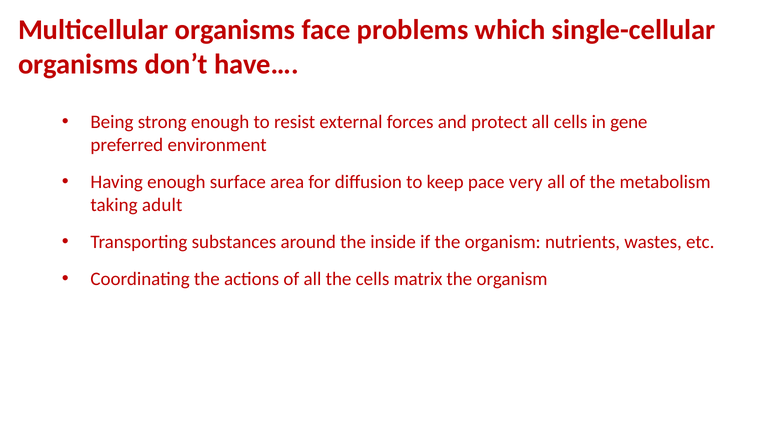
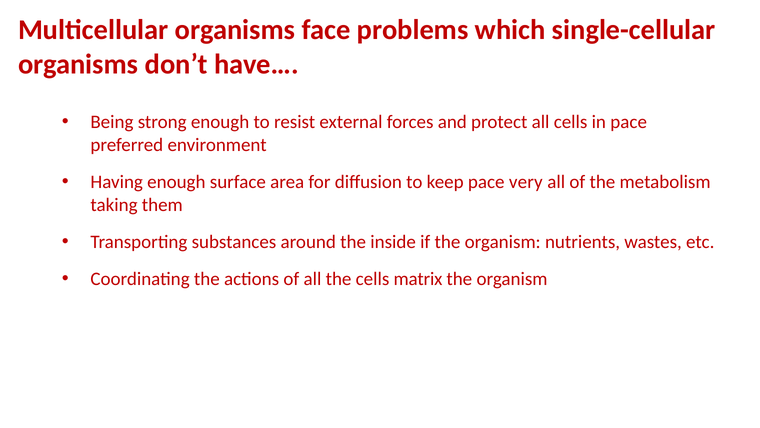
in gene: gene -> pace (629, 122)
adult: adult -> them (162, 205)
